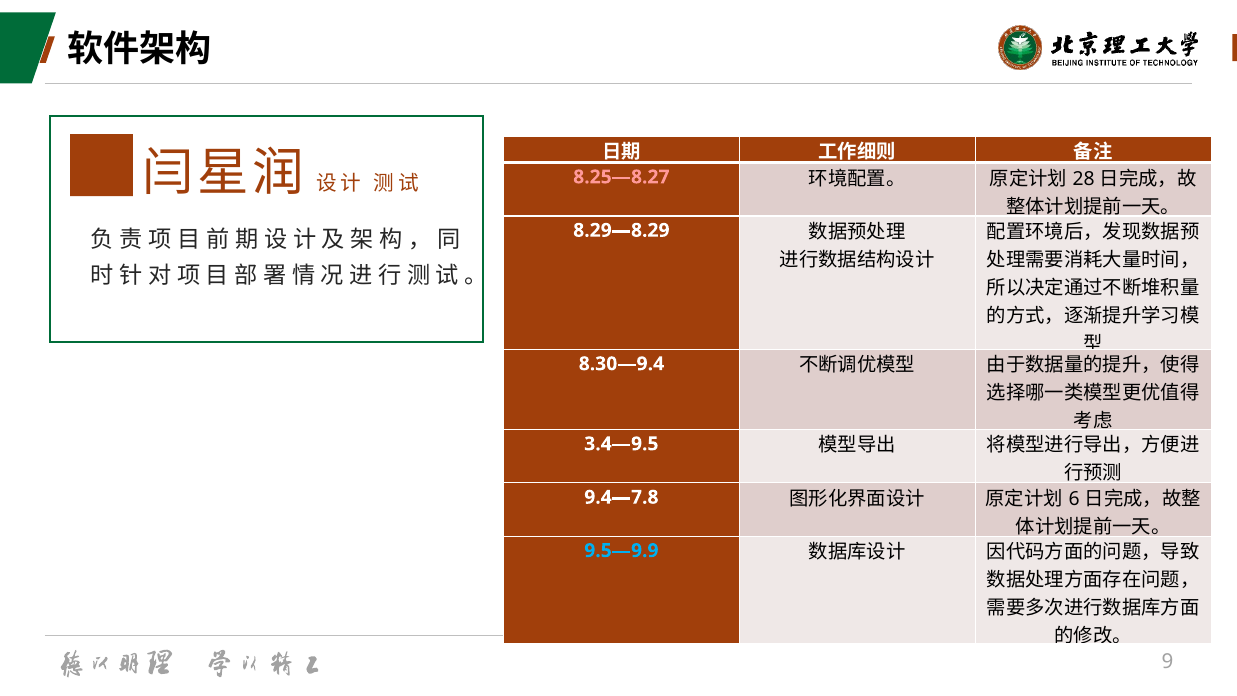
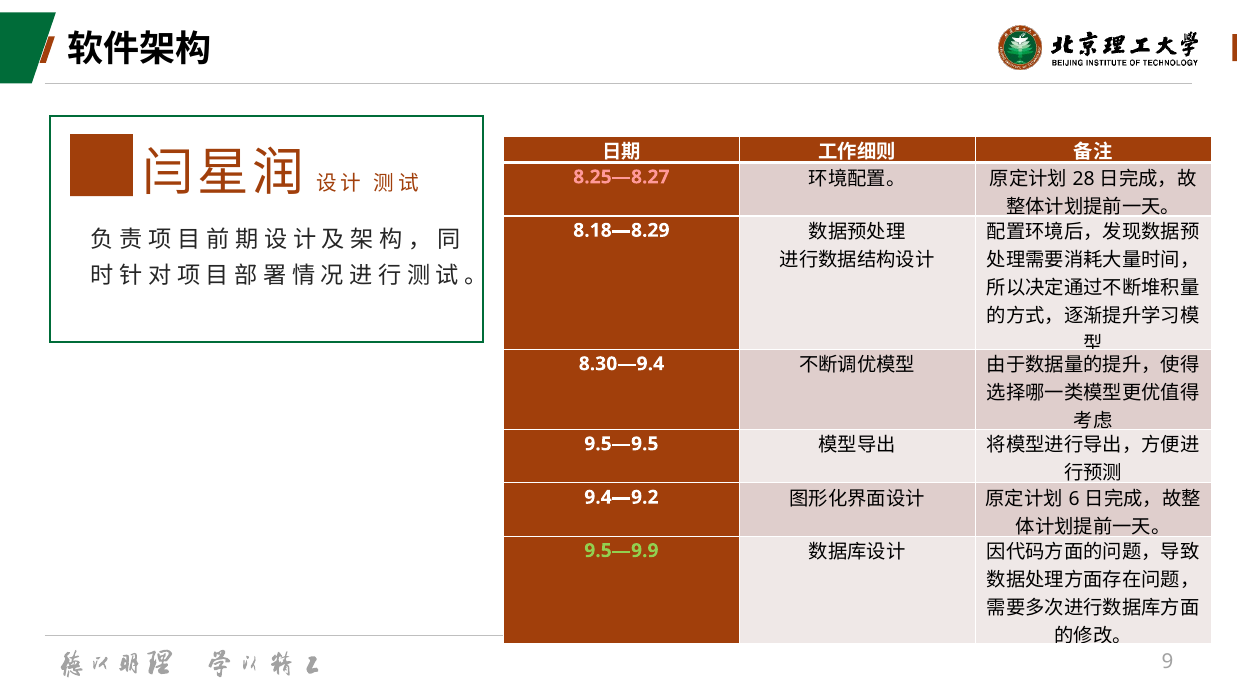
8.29—8.29: 8.29—8.29 -> 8.18—8.29 (621, 230)
3.4—9.5: 3.4—9.5 -> 9.5—9.5 (621, 444)
9.4—7.8: 9.4—7.8 -> 9.4—9.2 (621, 497)
9.5—9.9 colour: light blue -> light green (621, 550)
